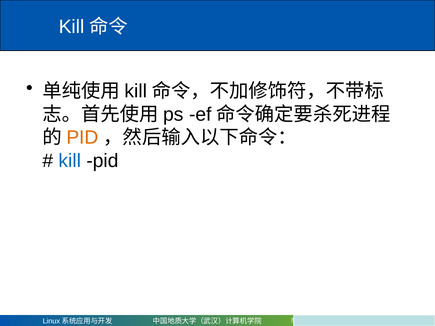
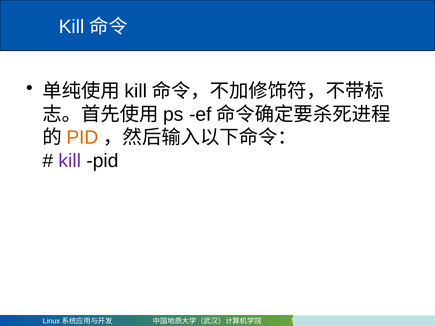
kill colour: blue -> purple (70, 161)
